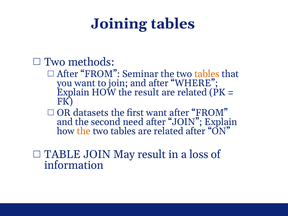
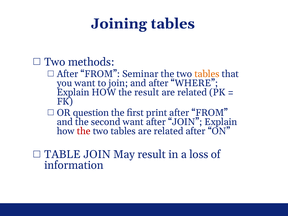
datasets: datasets -> question (91, 113)
first want: want -> print (157, 113)
second need: need -> want (133, 122)
the colour: orange -> red (84, 131)
